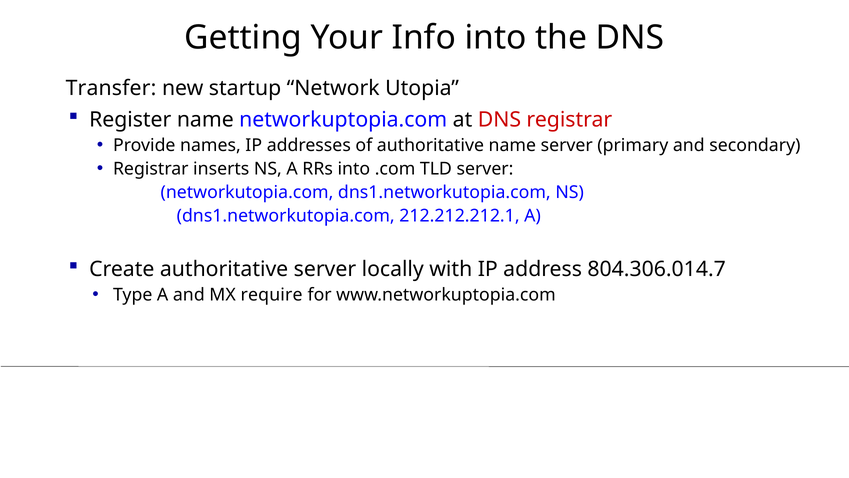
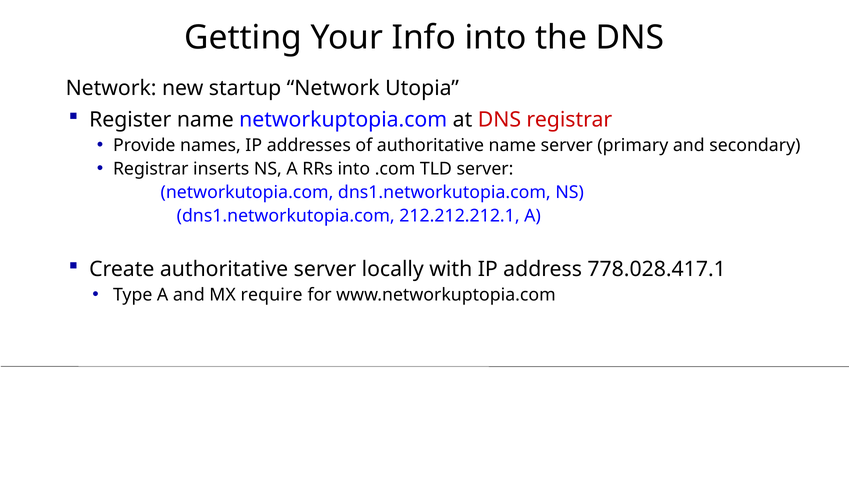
Transfer: Transfer -> Network (111, 88)
804.306.014.7: 804.306.014.7 -> 778.028.417.1 (657, 269)
